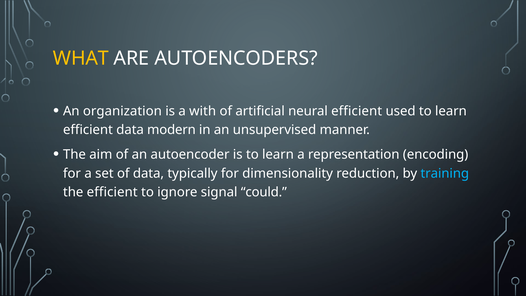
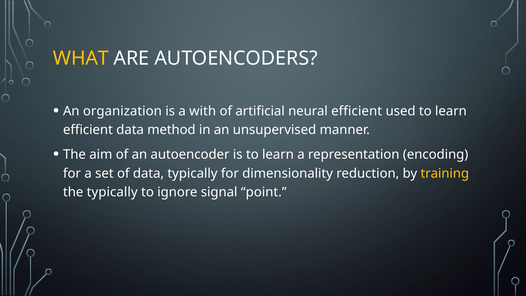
modern: modern -> method (171, 130)
training colour: light blue -> yellow (445, 173)
the efficient: efficient -> typically (112, 192)
could: could -> point (264, 192)
